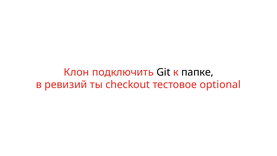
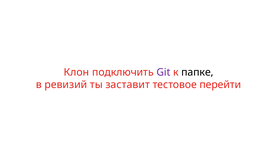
Git colour: black -> purple (163, 72)
checkout: checkout -> заставит (128, 85)
optional: optional -> перейти (220, 85)
